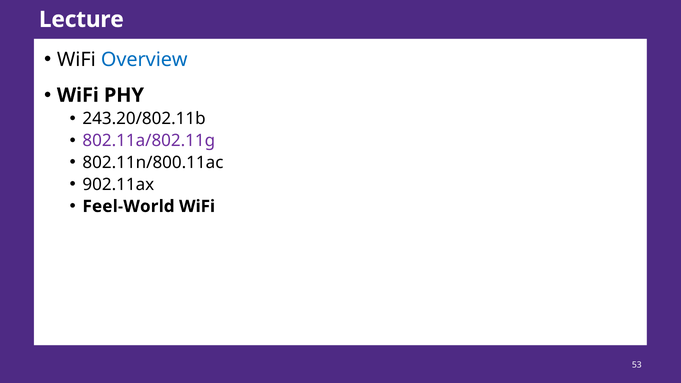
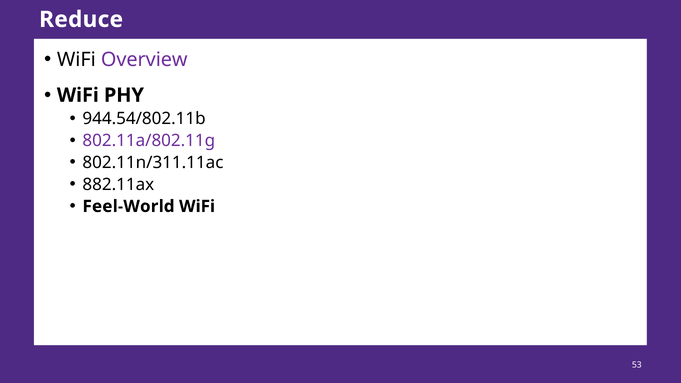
Lecture: Lecture -> Reduce (81, 19)
Overview colour: blue -> purple (144, 60)
243.20/802.11b: 243.20/802.11b -> 944.54/802.11b (144, 119)
802.11n/800.11ac: 802.11n/800.11ac -> 802.11n/311.11ac (153, 163)
902.11ax: 902.11ax -> 882.11ax (118, 184)
